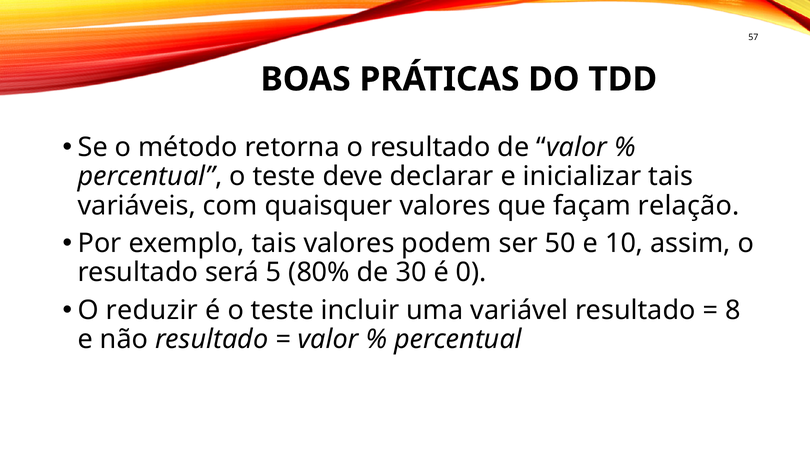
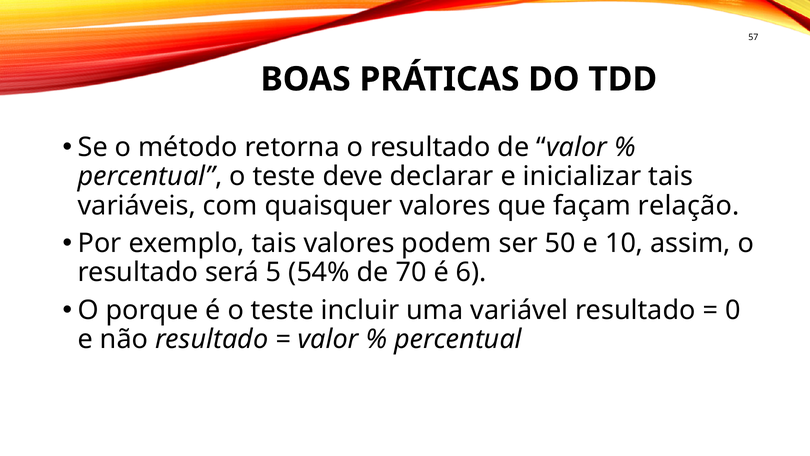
80%: 80% -> 54% (319, 272)
30: 30 -> 70 (411, 272)
0: 0 -> 6 (471, 272)
reduzir: reduzir -> porque (152, 310)
8: 8 -> 0 (733, 310)
